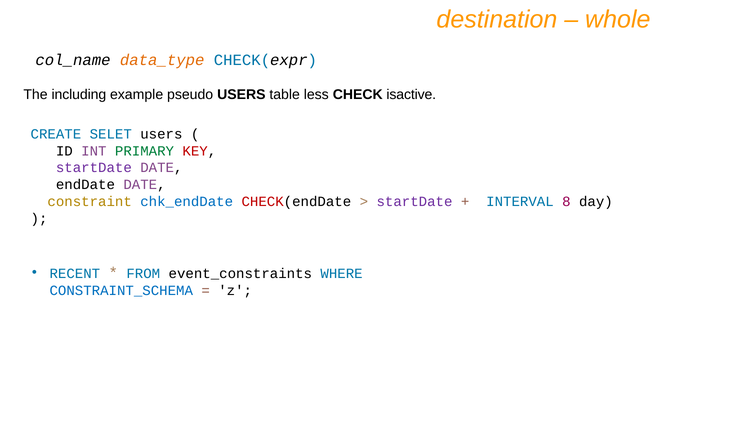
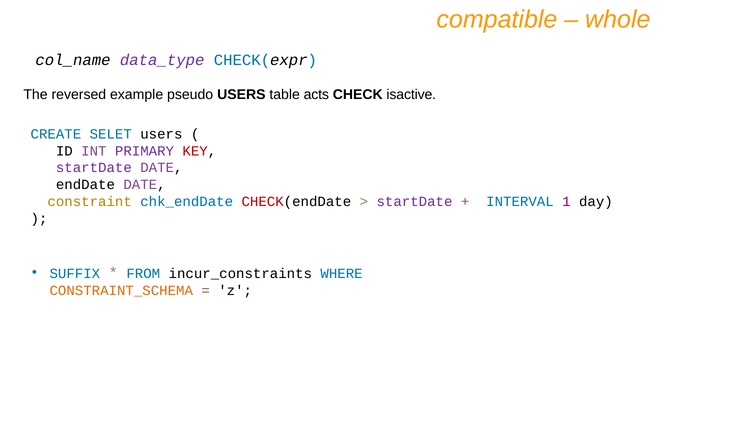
destination: destination -> compatible (497, 20)
data_type colour: orange -> purple (162, 60)
including: including -> reversed (79, 95)
less: less -> acts (316, 95)
PRIMARY colour: green -> purple (144, 151)
8: 8 -> 1 (566, 201)
RECENT: RECENT -> SUFFIX (75, 273)
event_constraints: event_constraints -> incur_constraints (240, 273)
CONSTRAINT_SCHEMA colour: blue -> orange (121, 291)
